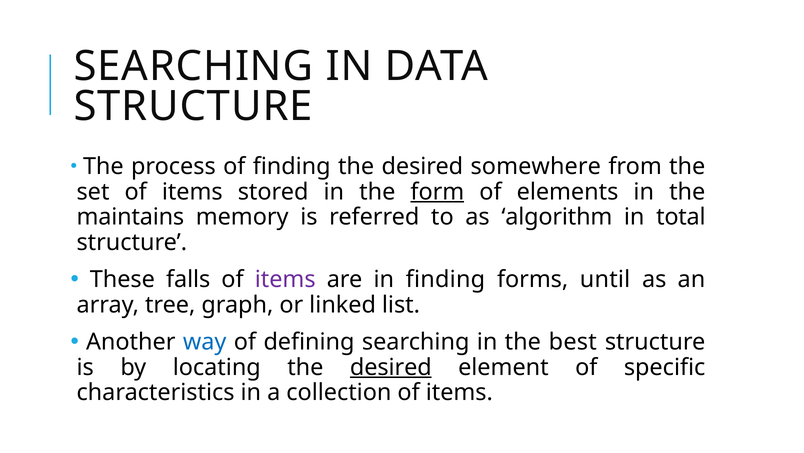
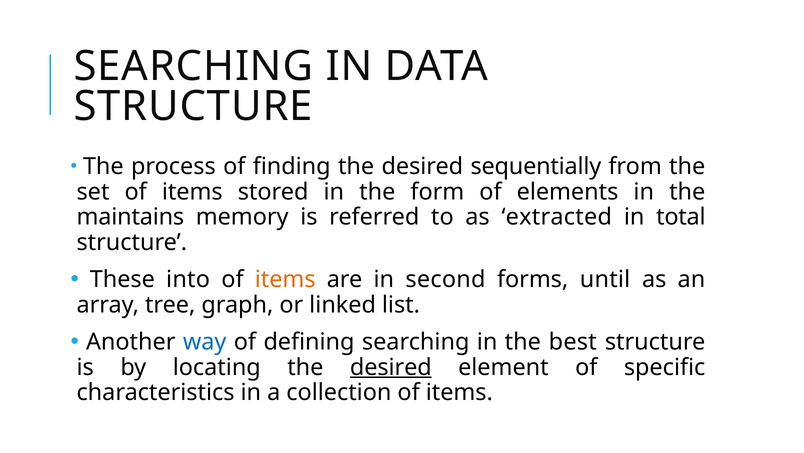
somewhere: somewhere -> sequentially (536, 166)
form underline: present -> none (437, 192)
algorithm: algorithm -> extracted (557, 217)
falls: falls -> into (188, 279)
items colour: purple -> orange (285, 279)
in finding: finding -> second (445, 279)
